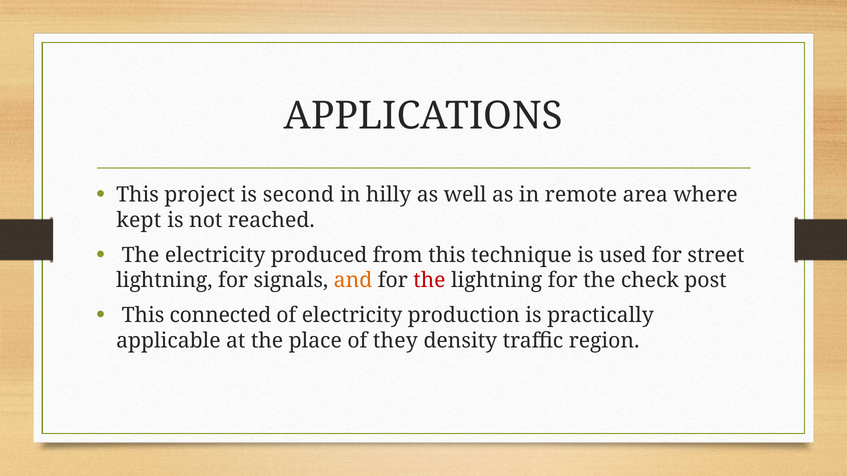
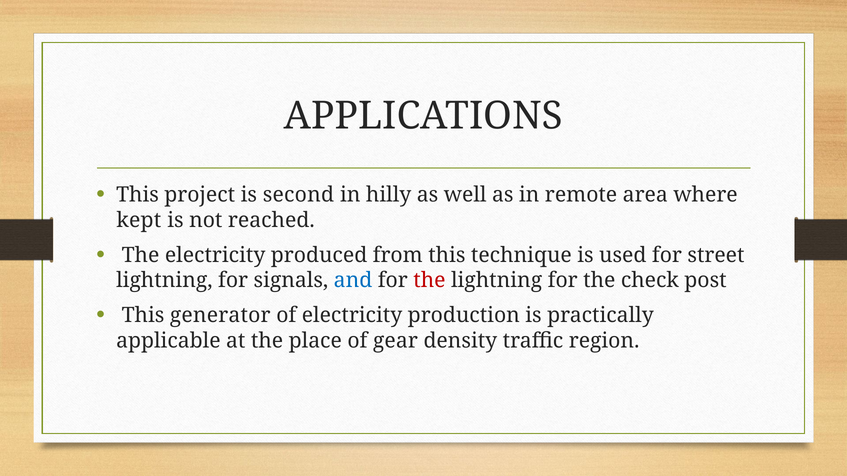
and colour: orange -> blue (353, 281)
connected: connected -> generator (220, 316)
they: they -> gear (395, 341)
